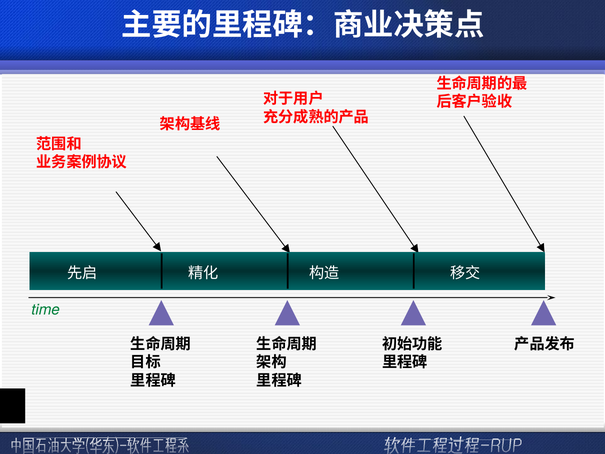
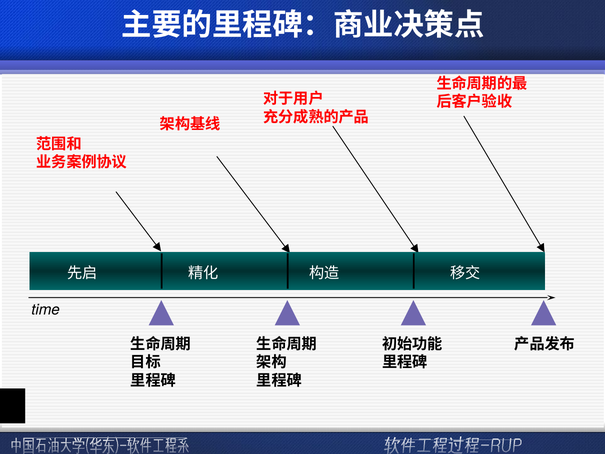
time colour: green -> black (46, 310)
